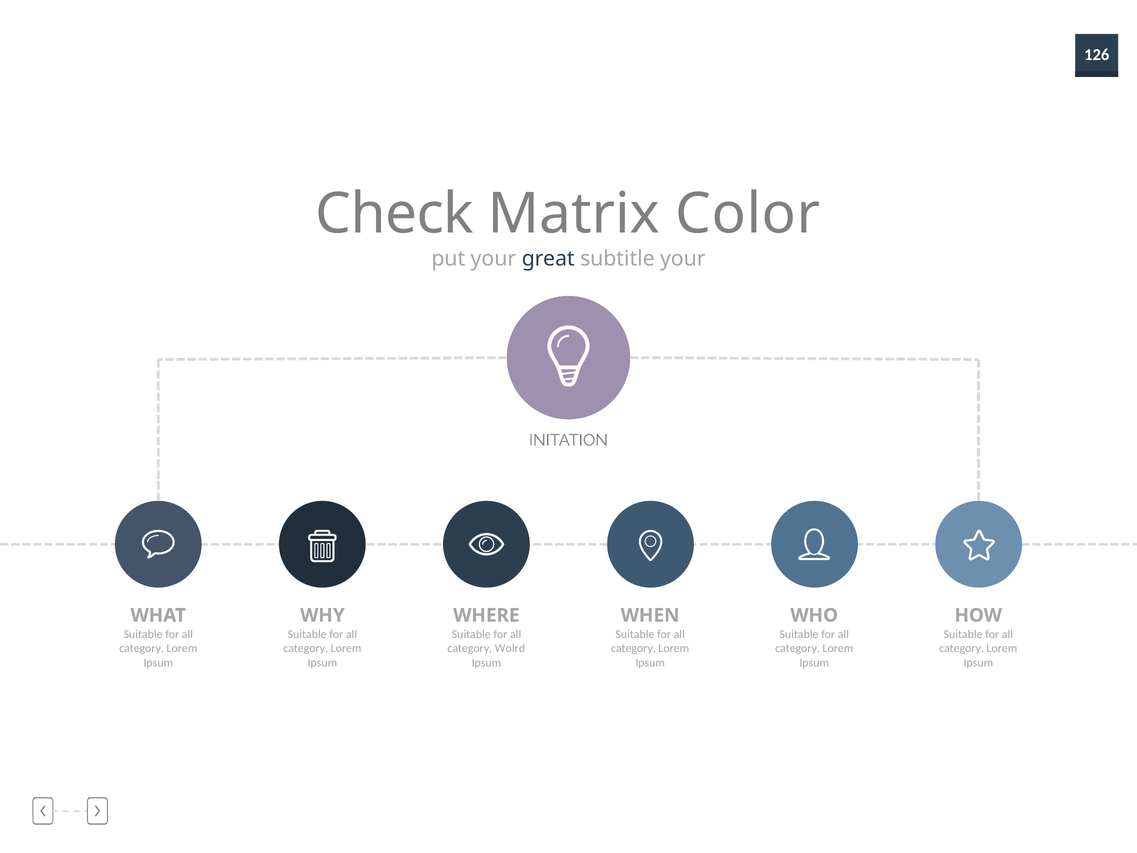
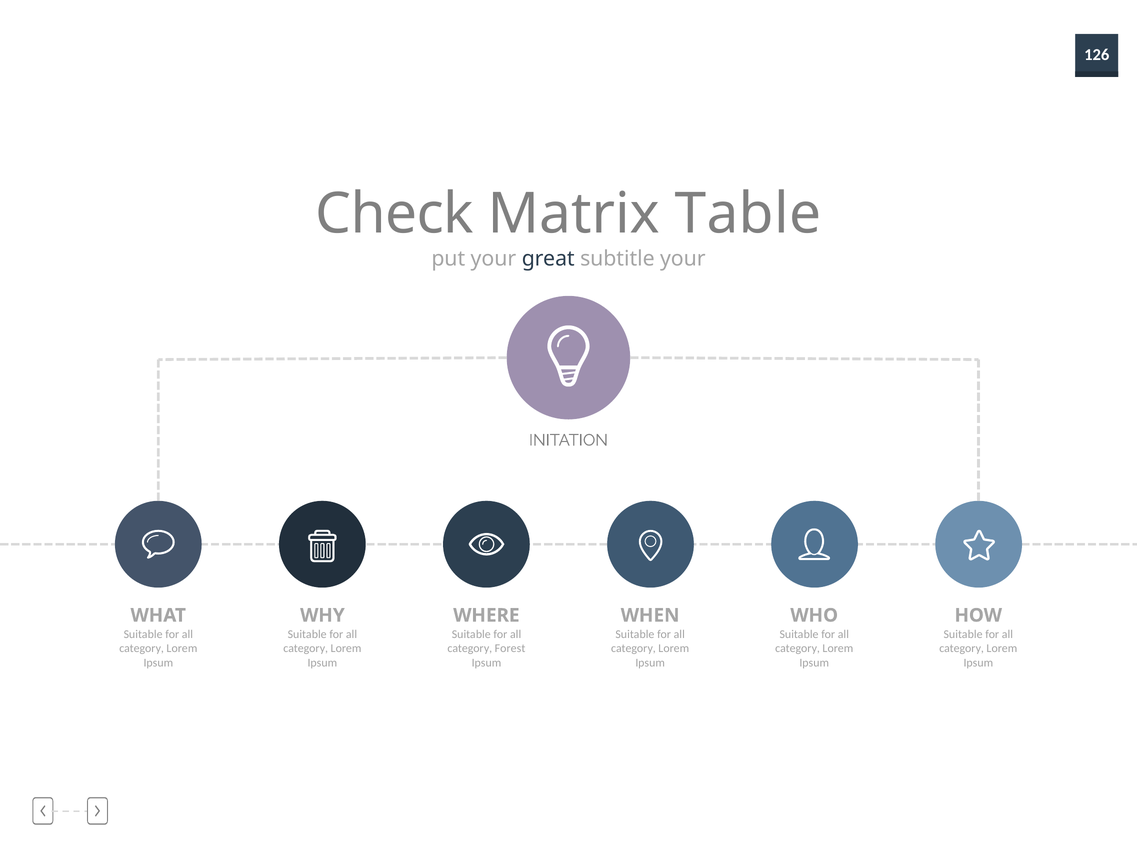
Color: Color -> Table (748, 214)
Wolrd: Wolrd -> Forest (510, 648)
